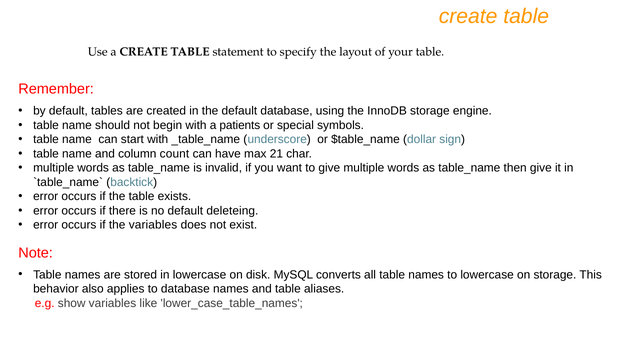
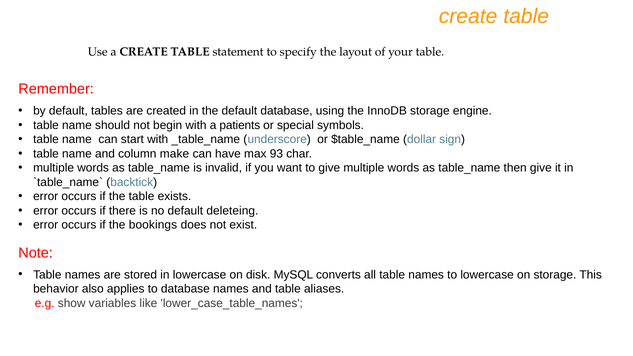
count: count -> make (174, 154)
21: 21 -> 93 (276, 154)
the variables: variables -> bookings (153, 225)
